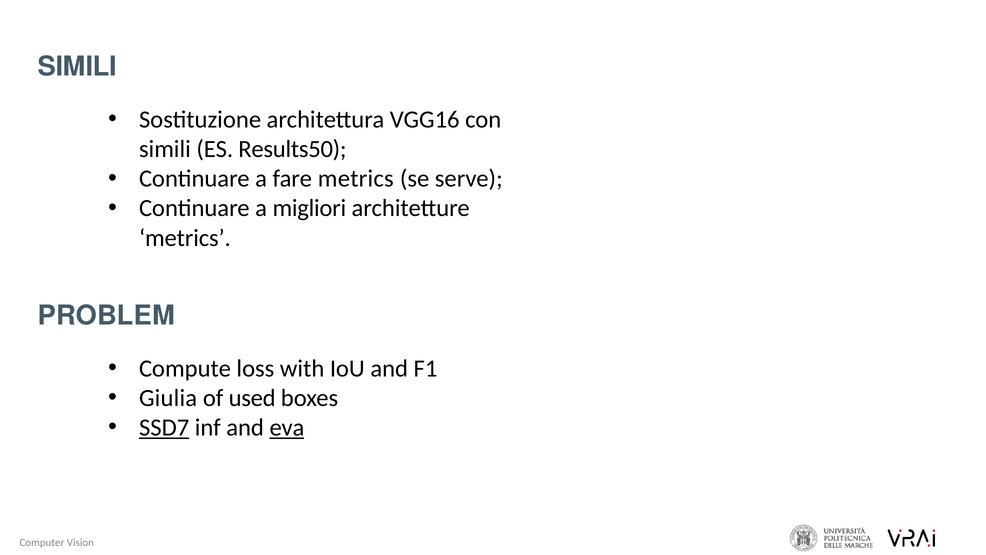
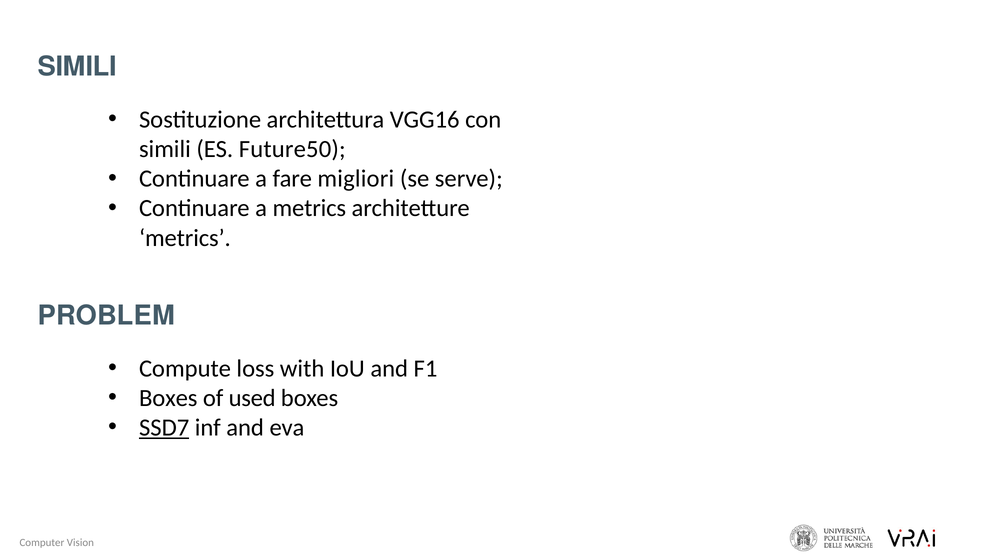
Results50: Results50 -> Future50 (292, 149)
fare metrics: metrics -> migliori (356, 179)
a migliori: migliori -> metrics (309, 208)
Giulia: Giulia -> Boxes (168, 398)
eva underline: present -> none (287, 427)
